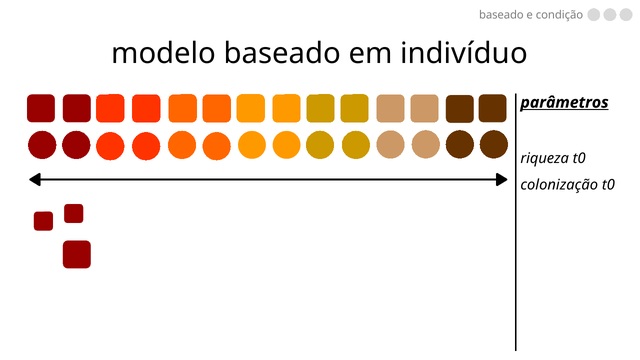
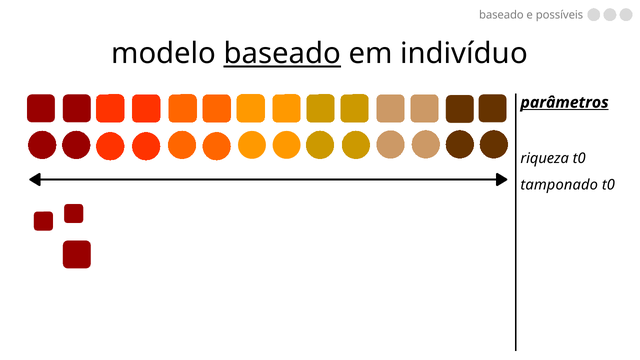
condição: condição -> possíveis (560, 15)
baseado underline: none -> present (282, 54)
colonização: colonização -> tamponado (559, 185)
